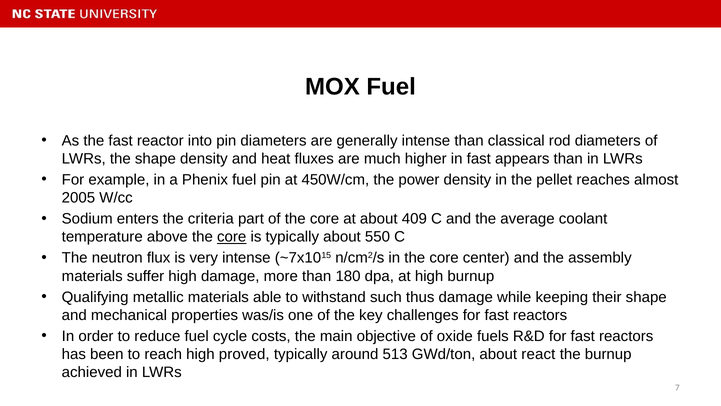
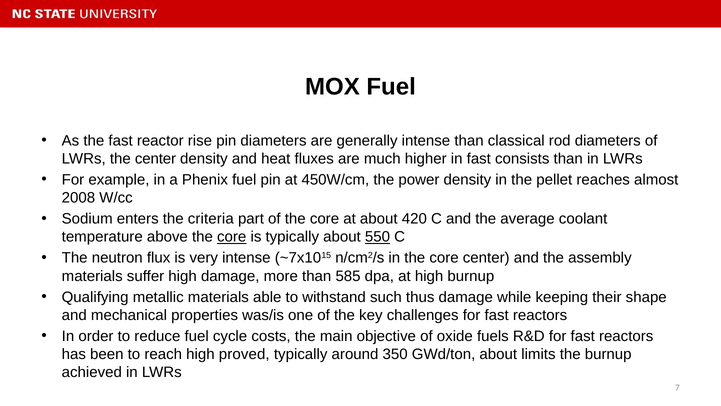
into: into -> rise (200, 141)
the shape: shape -> center (155, 159)
appears: appears -> consists (522, 159)
2005: 2005 -> 2008 (78, 198)
409: 409 -> 420 (414, 219)
550 underline: none -> present (378, 237)
180: 180 -> 585 (348, 276)
513: 513 -> 350 (395, 354)
react: react -> limits (538, 354)
